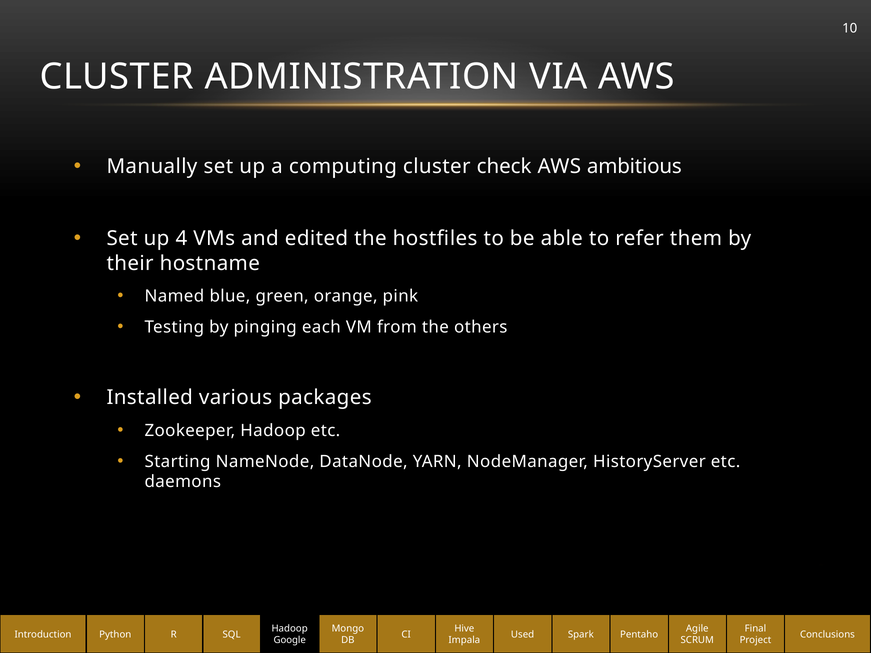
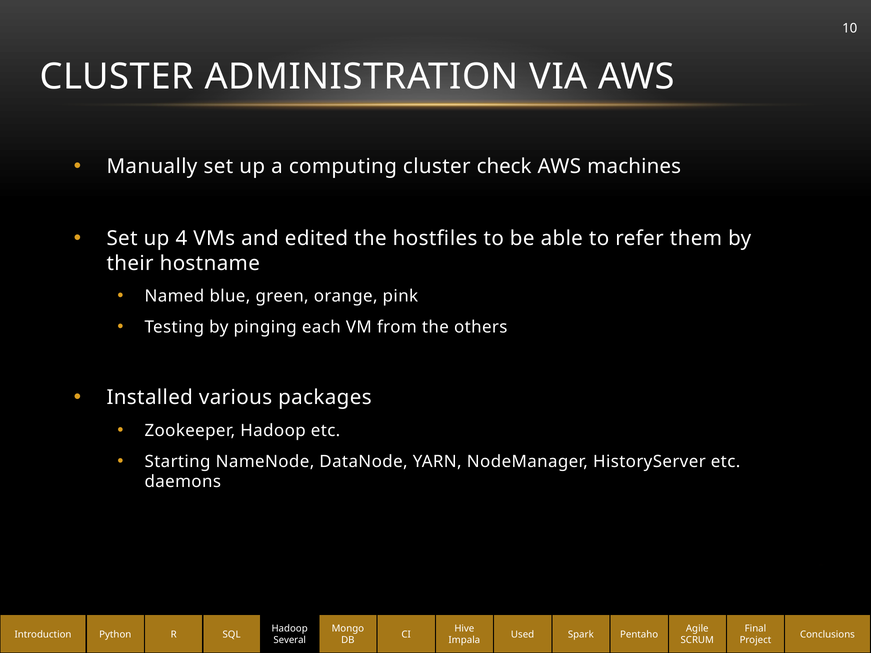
ambitious: ambitious -> machines (634, 166)
Google: Google -> Several (290, 640)
